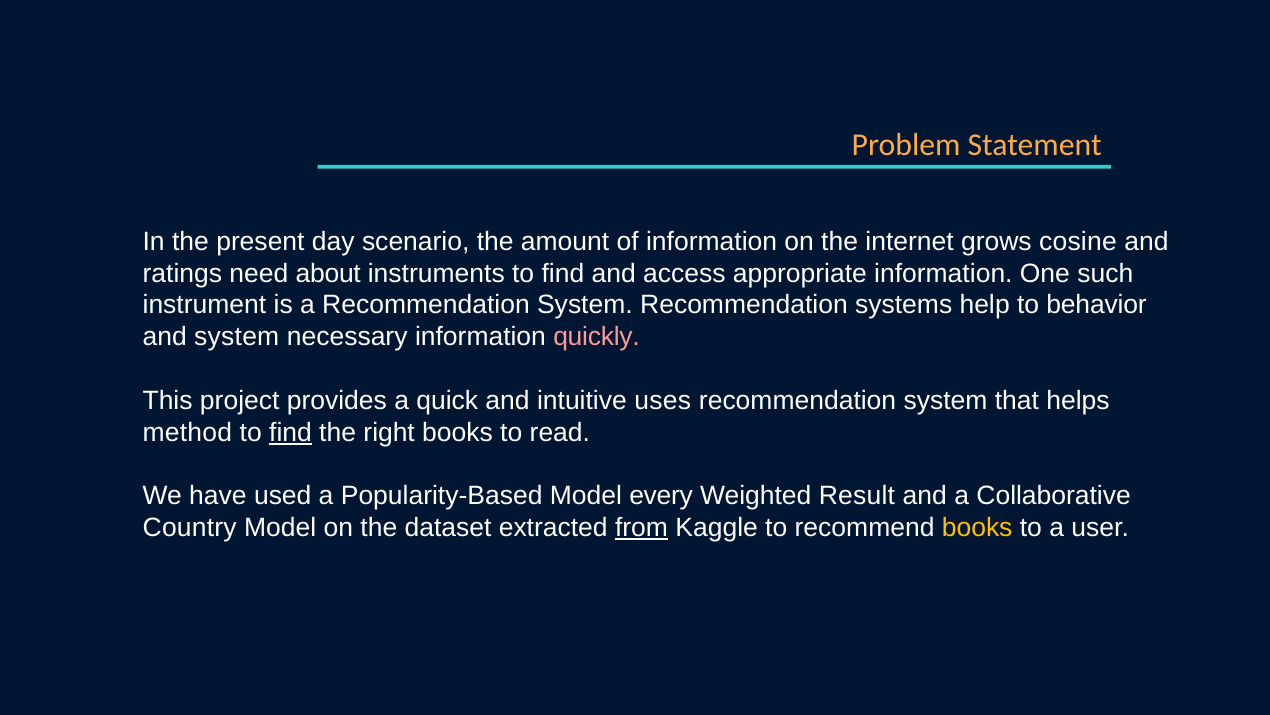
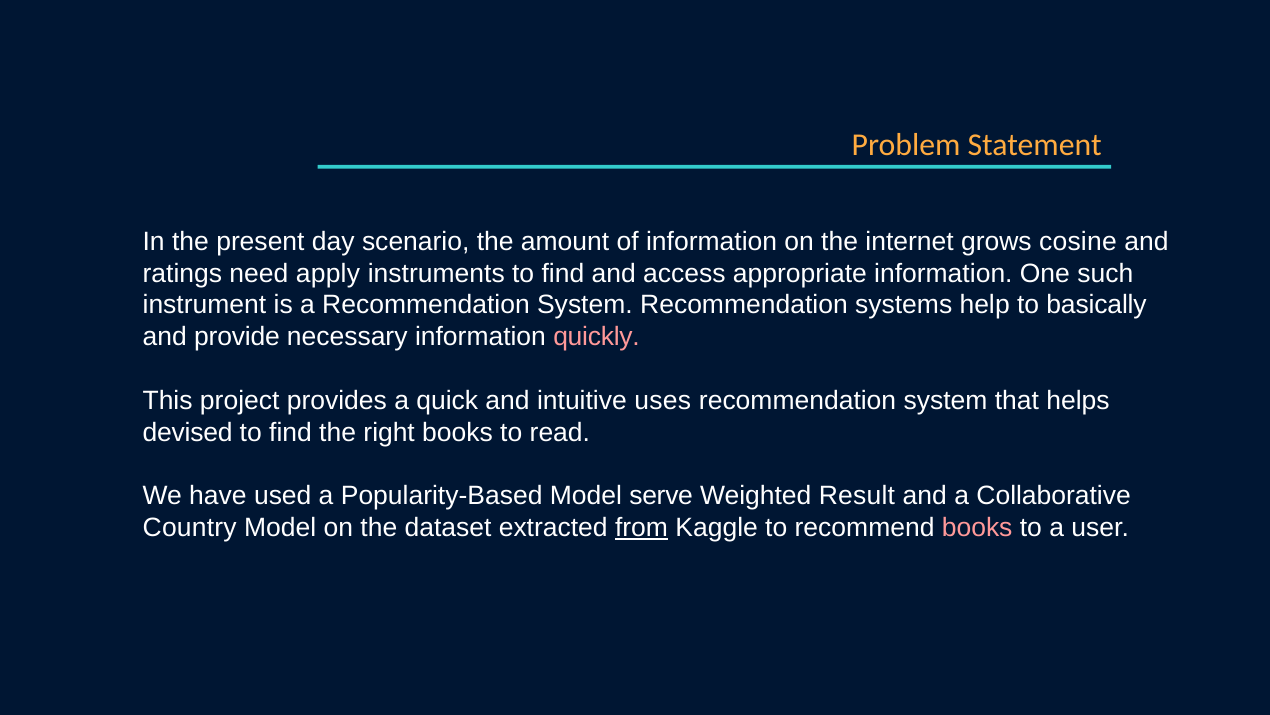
about: about -> apply (328, 273)
behavior: behavior -> basically (1097, 305)
and system: system -> provide (237, 337)
method: method -> devised (188, 432)
find underline: present -> none (291, 432)
every: every -> serve (661, 496)
books colour: yellow -> pink (977, 527)
